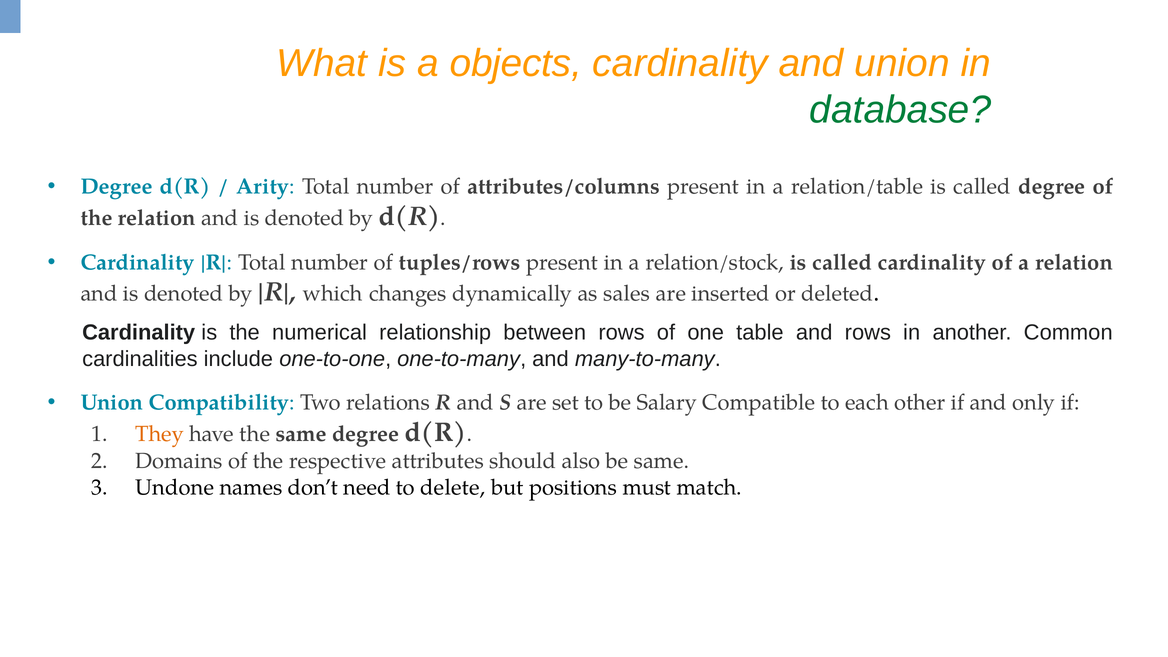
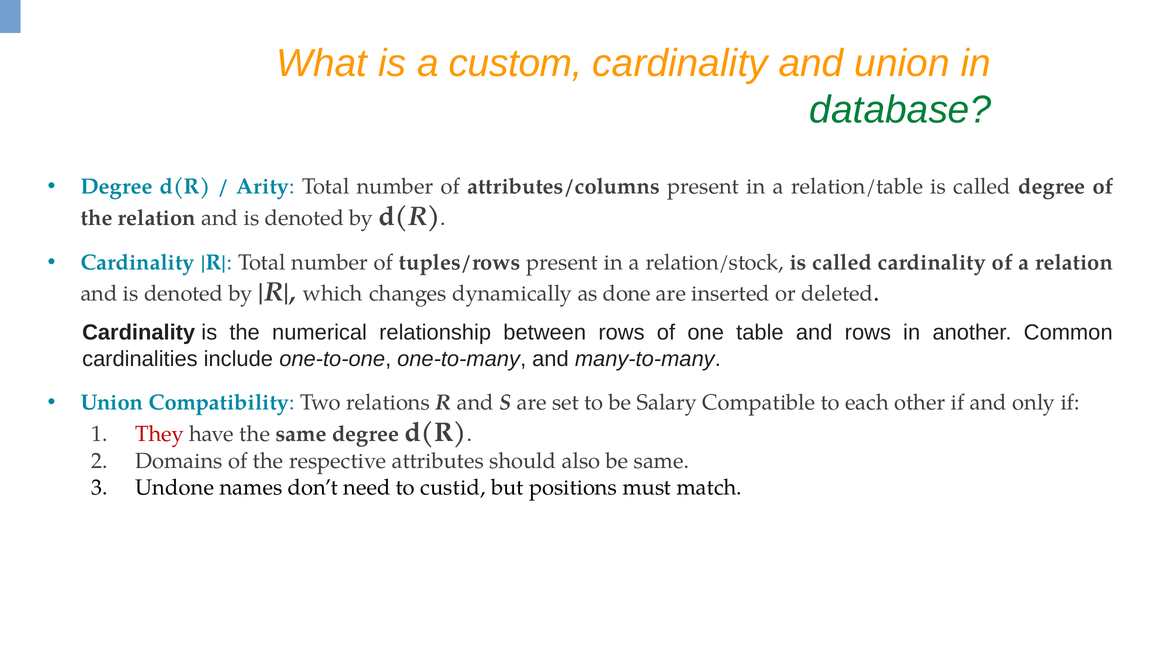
objects: objects -> custom (516, 63)
sales: sales -> done (627, 294)
They colour: orange -> red (159, 434)
delete: delete -> custid (453, 487)
